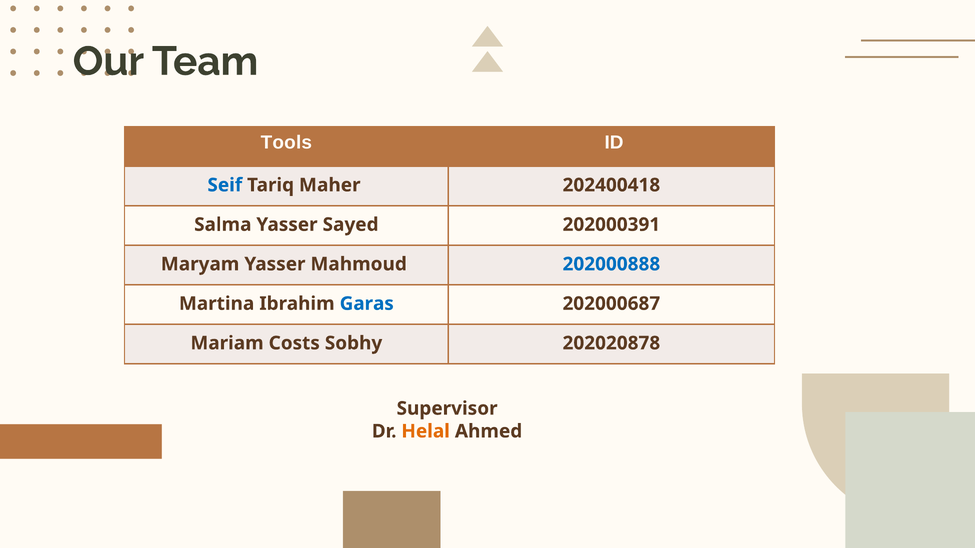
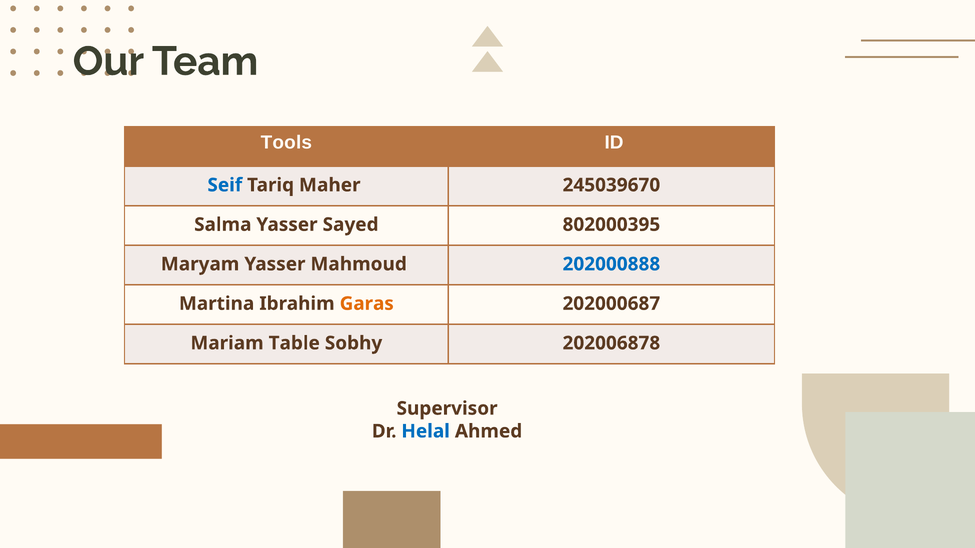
202400418: 202400418 -> 245039670 (611, 185)
202000391: 202000391 -> 802000395 (611, 225)
Garas colour: blue -> orange (367, 304)
Costs: Costs -> Table (294, 343)
202020878: 202020878 -> 202006878 (611, 343)
Helal colour: orange -> blue (426, 432)
